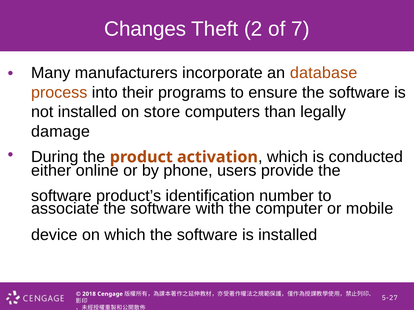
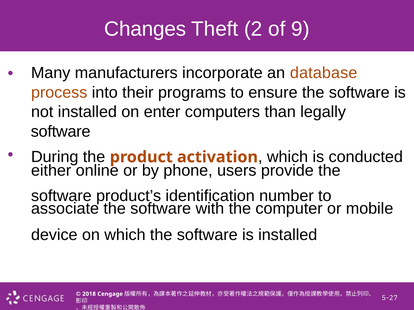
7: 7 -> 9 (300, 29)
store: store -> enter (162, 112)
damage: damage -> software (61, 132)
